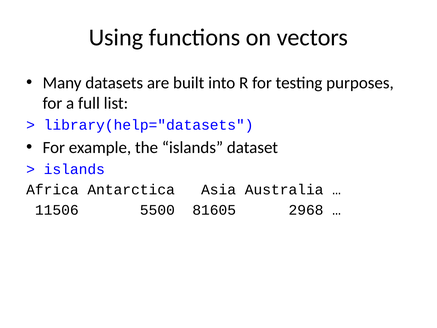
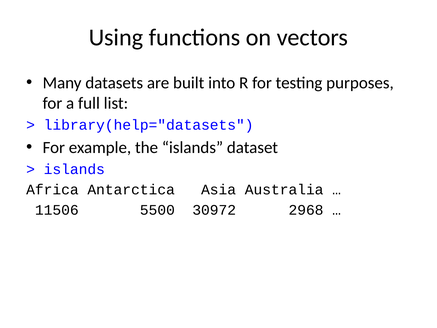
81605: 81605 -> 30972 (214, 210)
